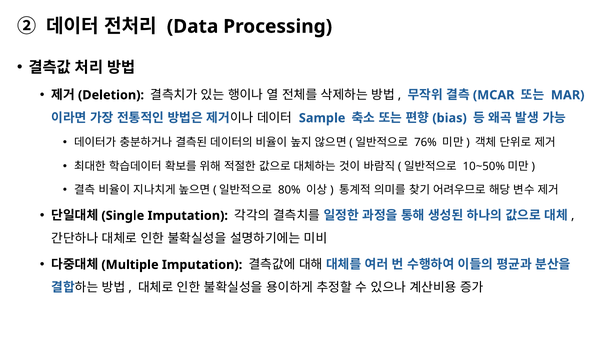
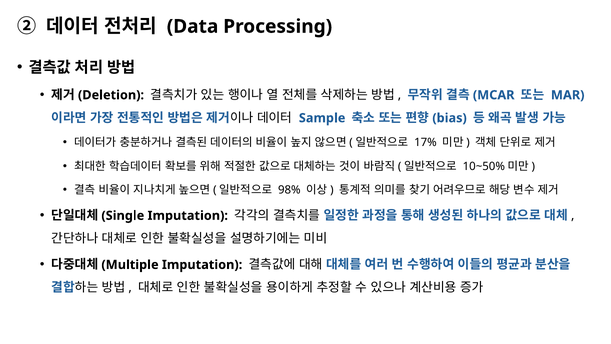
76%: 76% -> 17% (425, 142)
80%: 80% -> 98% (289, 190)
